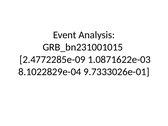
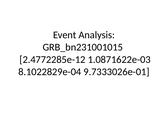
2.4772285e-09: 2.4772285e-09 -> 2.4772285e-12 (52, 60)
